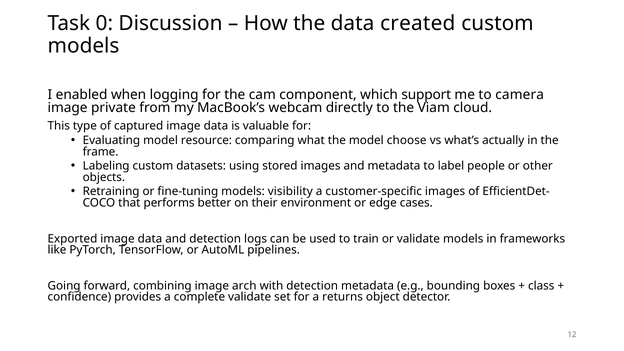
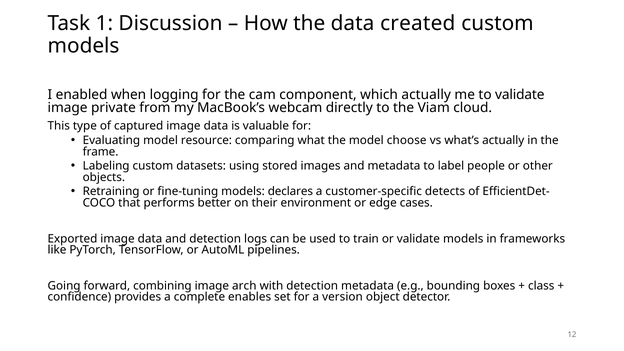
0: 0 -> 1 (104, 23)
which support: support -> actually (426, 95)
to camera: camera -> validate (520, 95)
visibility: visibility -> declares (290, 192)
customer-specific images: images -> detects (445, 192)
complete validate: validate -> enables (250, 297)
returns: returns -> version (343, 297)
